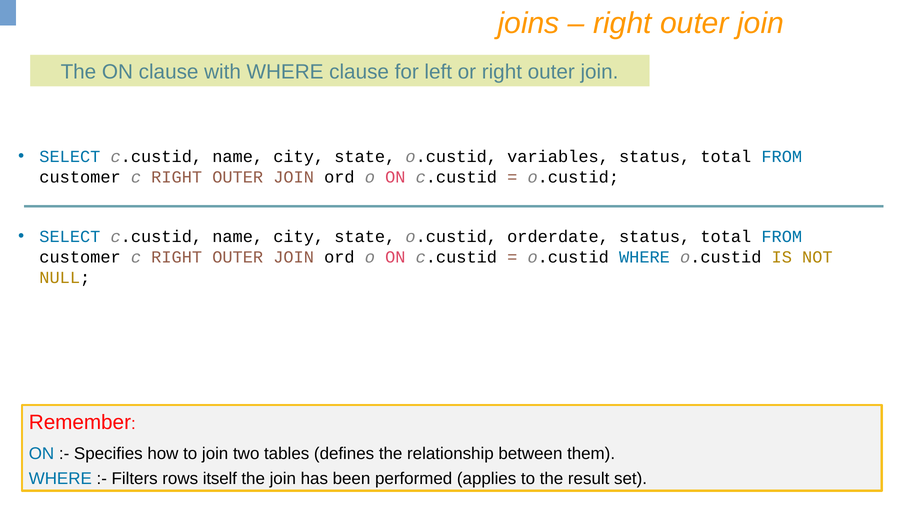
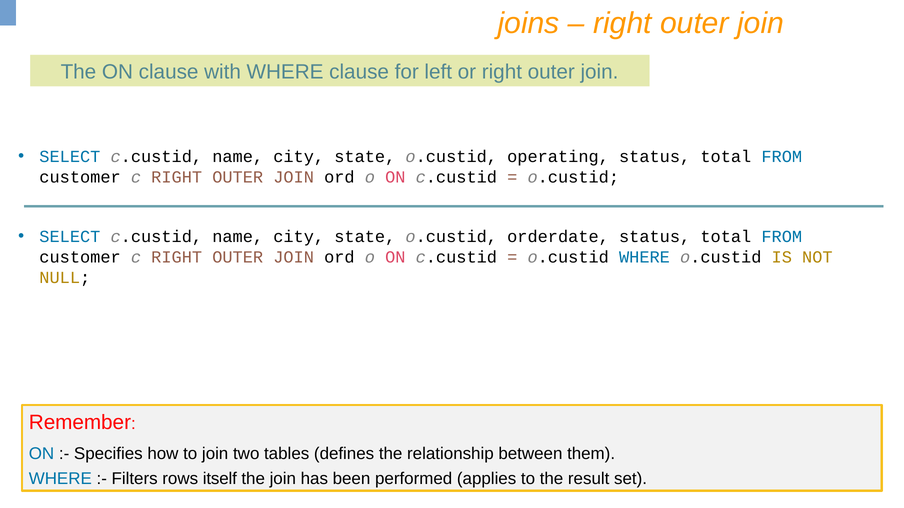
variables: variables -> operating (558, 157)
